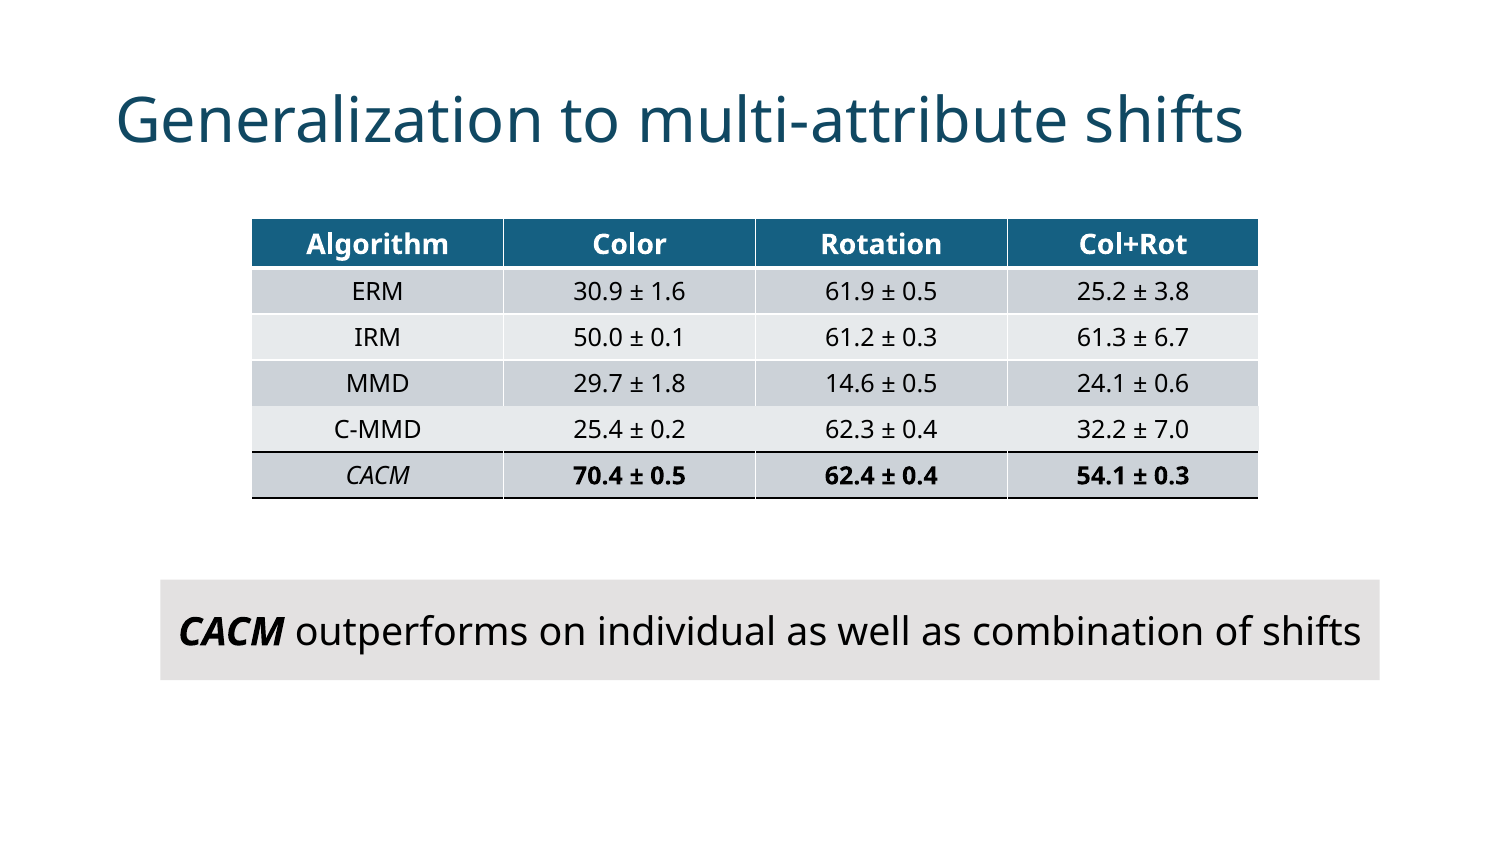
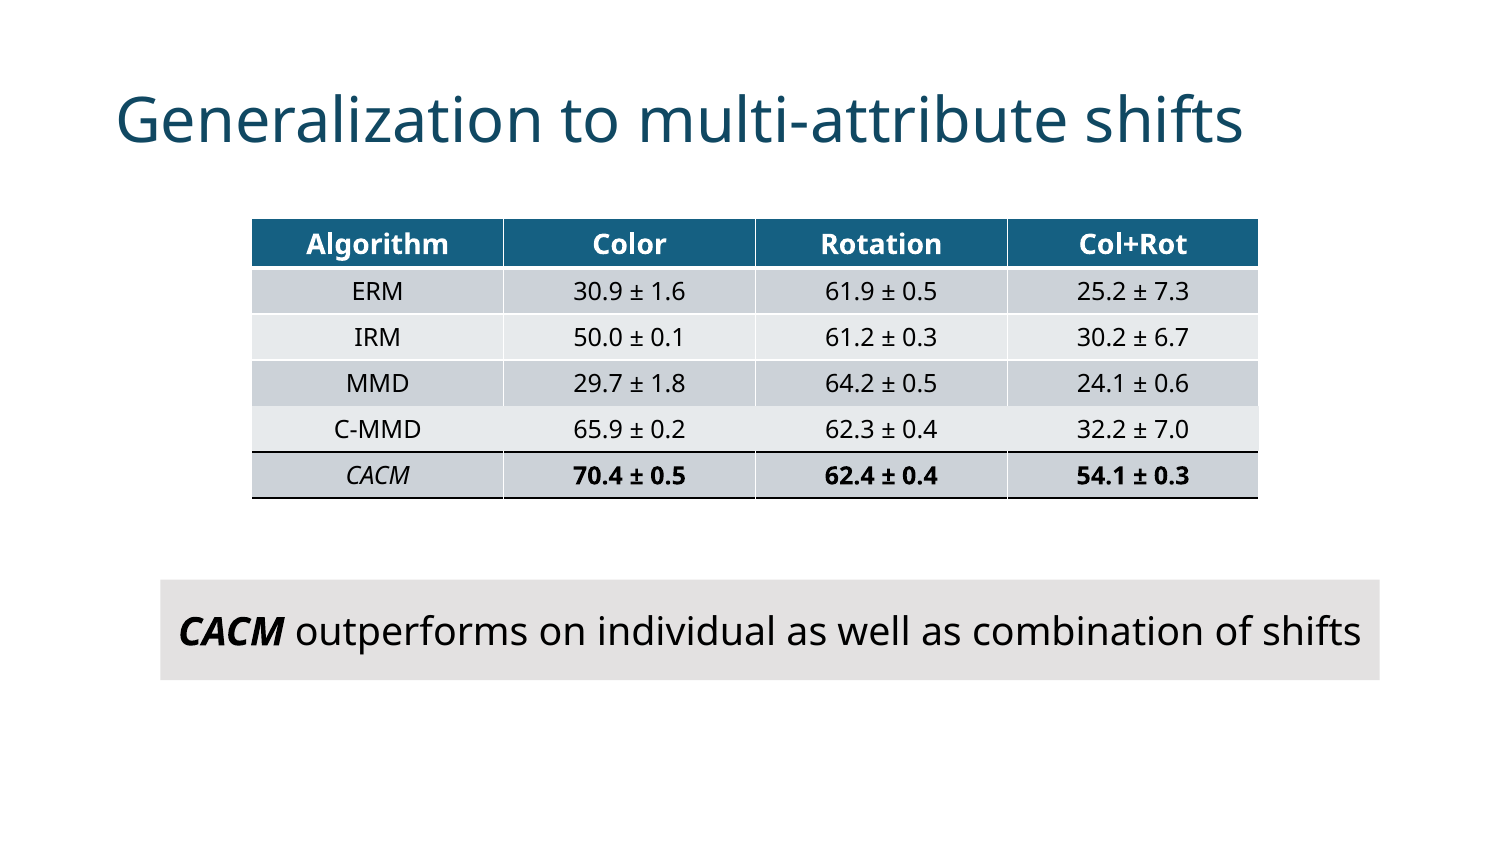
3.8: 3.8 -> 7.3 (1172, 292)
61.3: 61.3 -> 30.2 (1102, 338)
14.6: 14.6 -> 64.2 (850, 384)
25.4: 25.4 -> 65.9 (598, 430)
